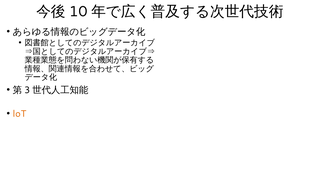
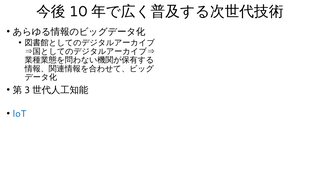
loT colour: orange -> blue (19, 114)
